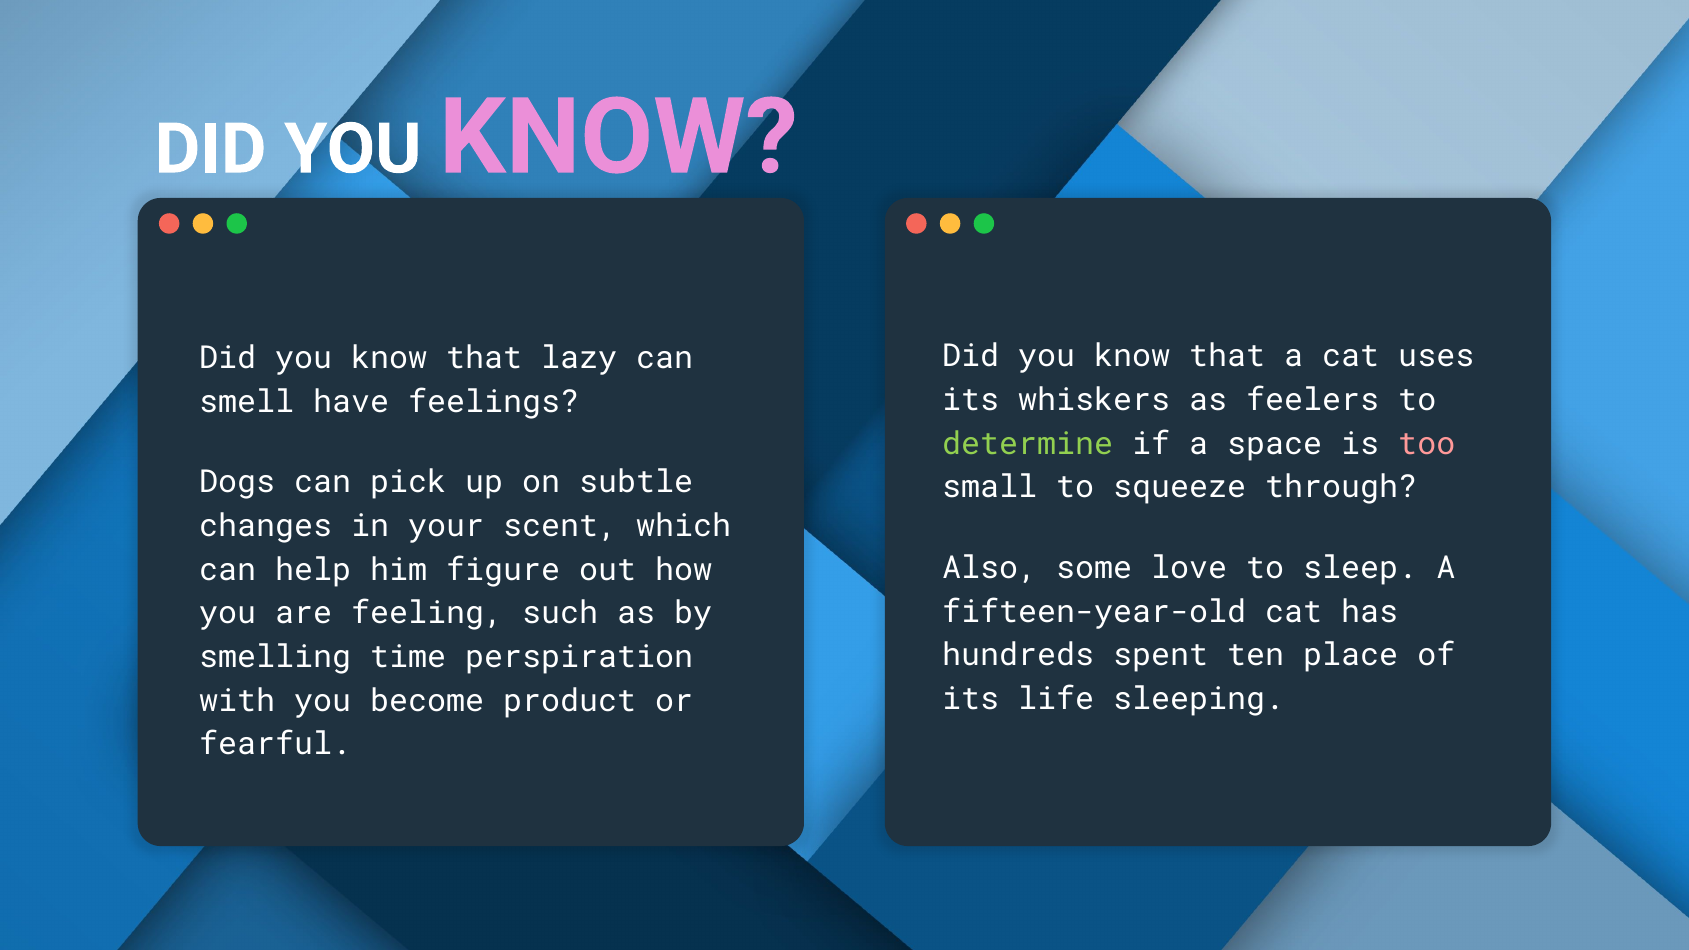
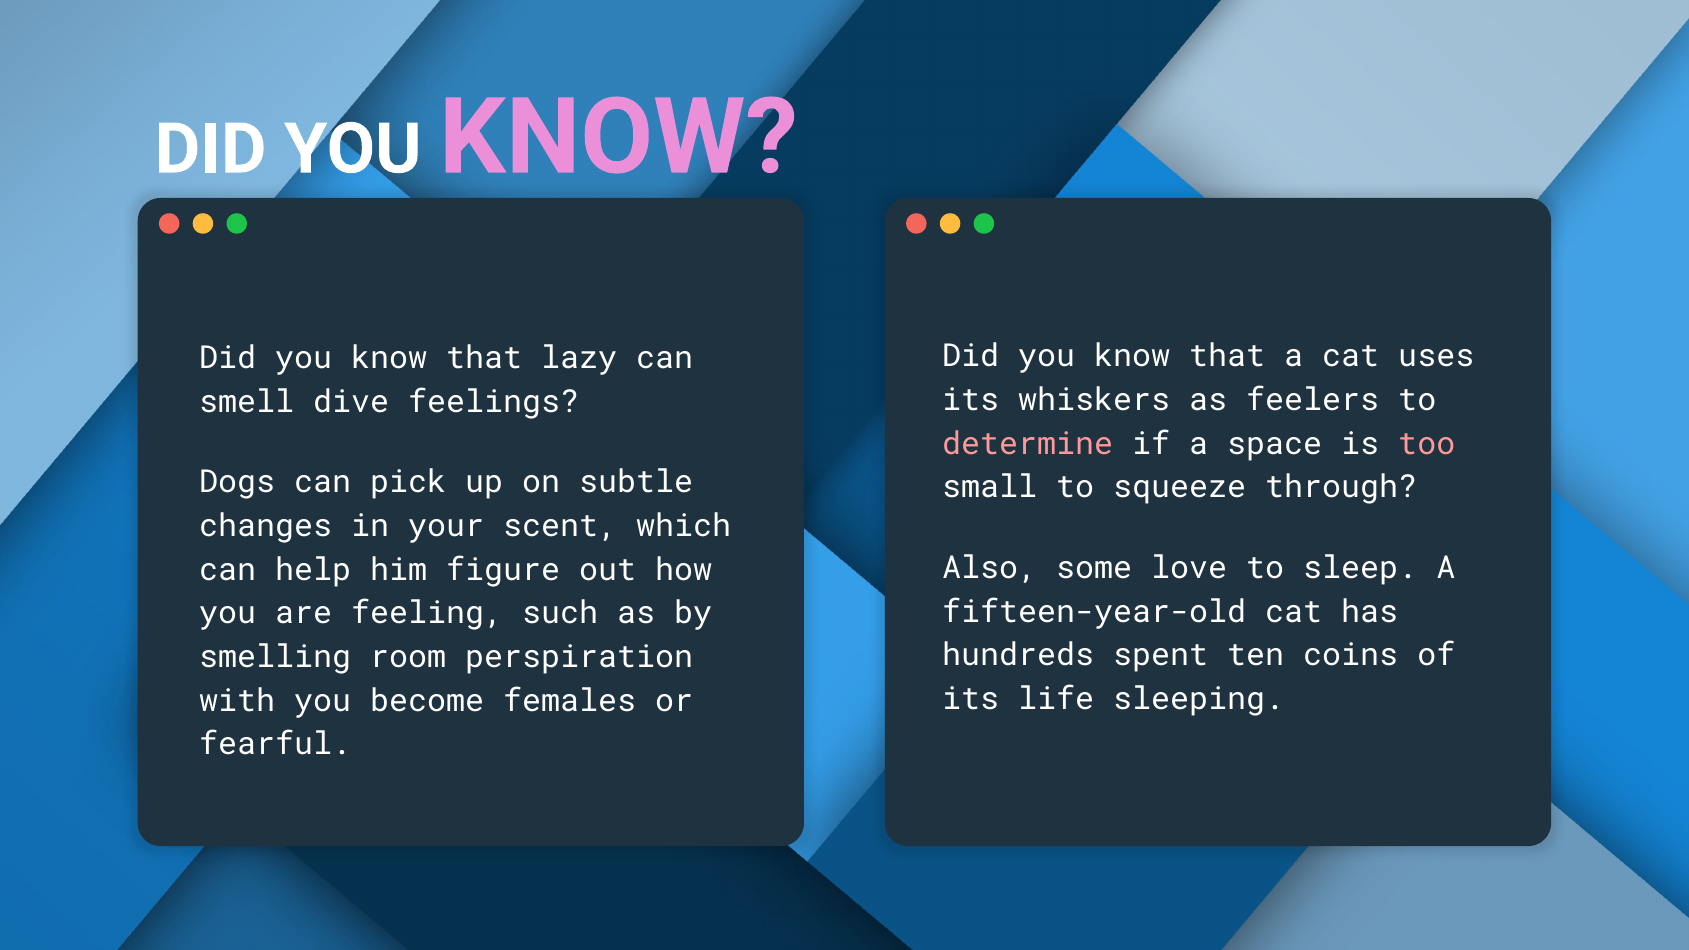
have: have -> dive (351, 402)
determine colour: light green -> pink (1028, 444)
place: place -> coins (1351, 655)
time: time -> room (408, 657)
product: product -> females (570, 701)
